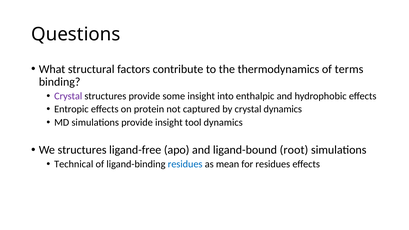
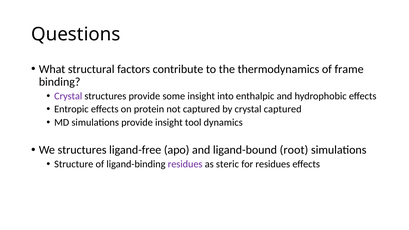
terms: terms -> frame (349, 69)
crystal dynamics: dynamics -> captured (283, 109)
Technical: Technical -> Structure (74, 164)
residues colour: blue -> purple (185, 164)
mean: mean -> steric (227, 164)
